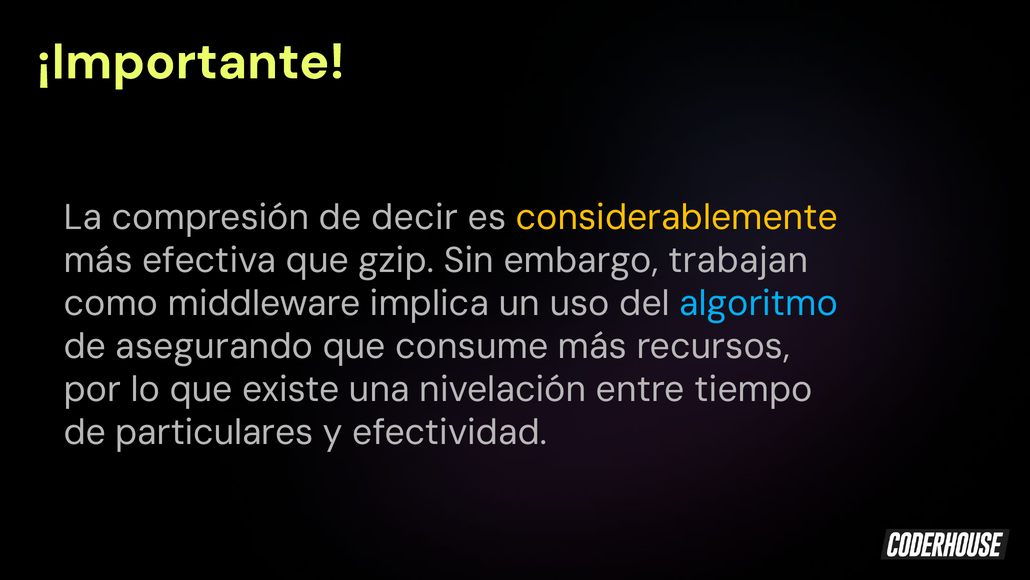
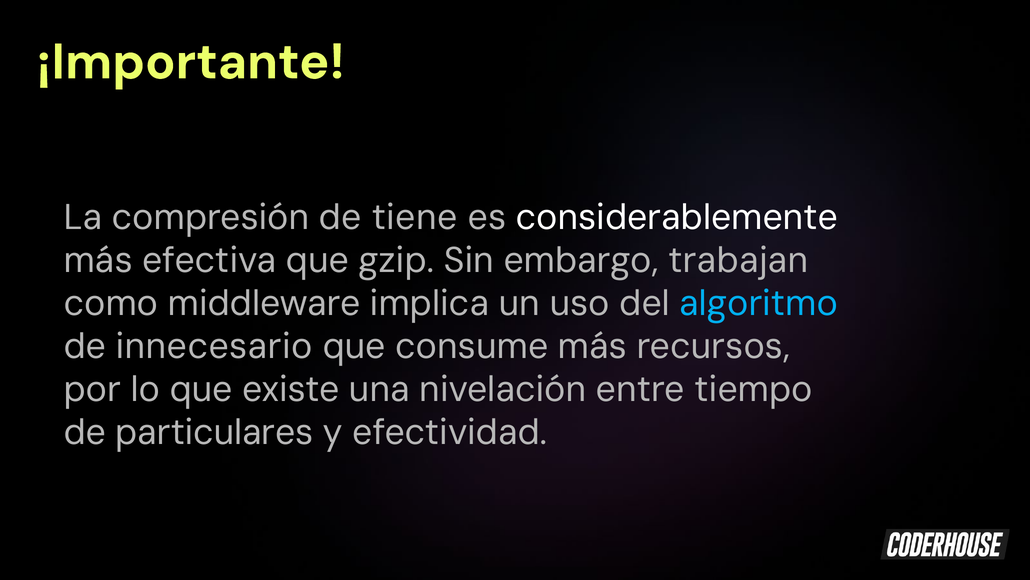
decir: decir -> tiene (414, 217)
considerablemente colour: yellow -> white (677, 217)
asegurando: asegurando -> innecesario (214, 346)
